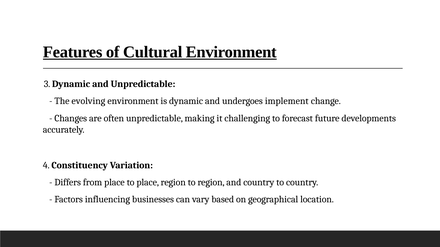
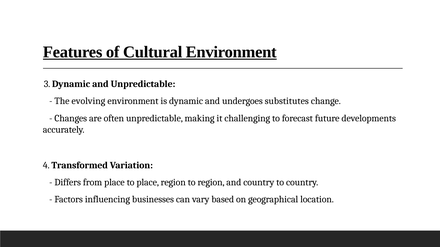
implement: implement -> substitutes (287, 101)
Constituency: Constituency -> Transformed (80, 166)
